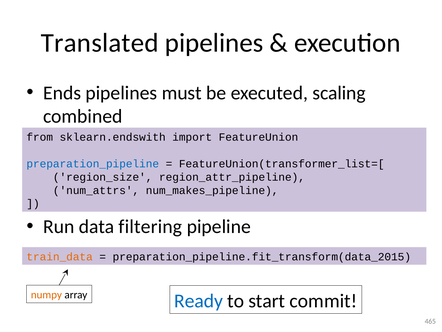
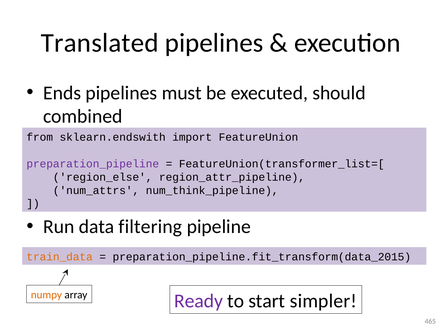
scaling: scaling -> should (339, 93)
preparation_pipeline colour: blue -> purple (93, 164)
region_size: region_size -> region_else (103, 177)
num_makes_pipeline: num_makes_pipeline -> num_think_pipeline (212, 190)
Ready colour: blue -> purple (199, 301)
commit: commit -> simpler (323, 301)
